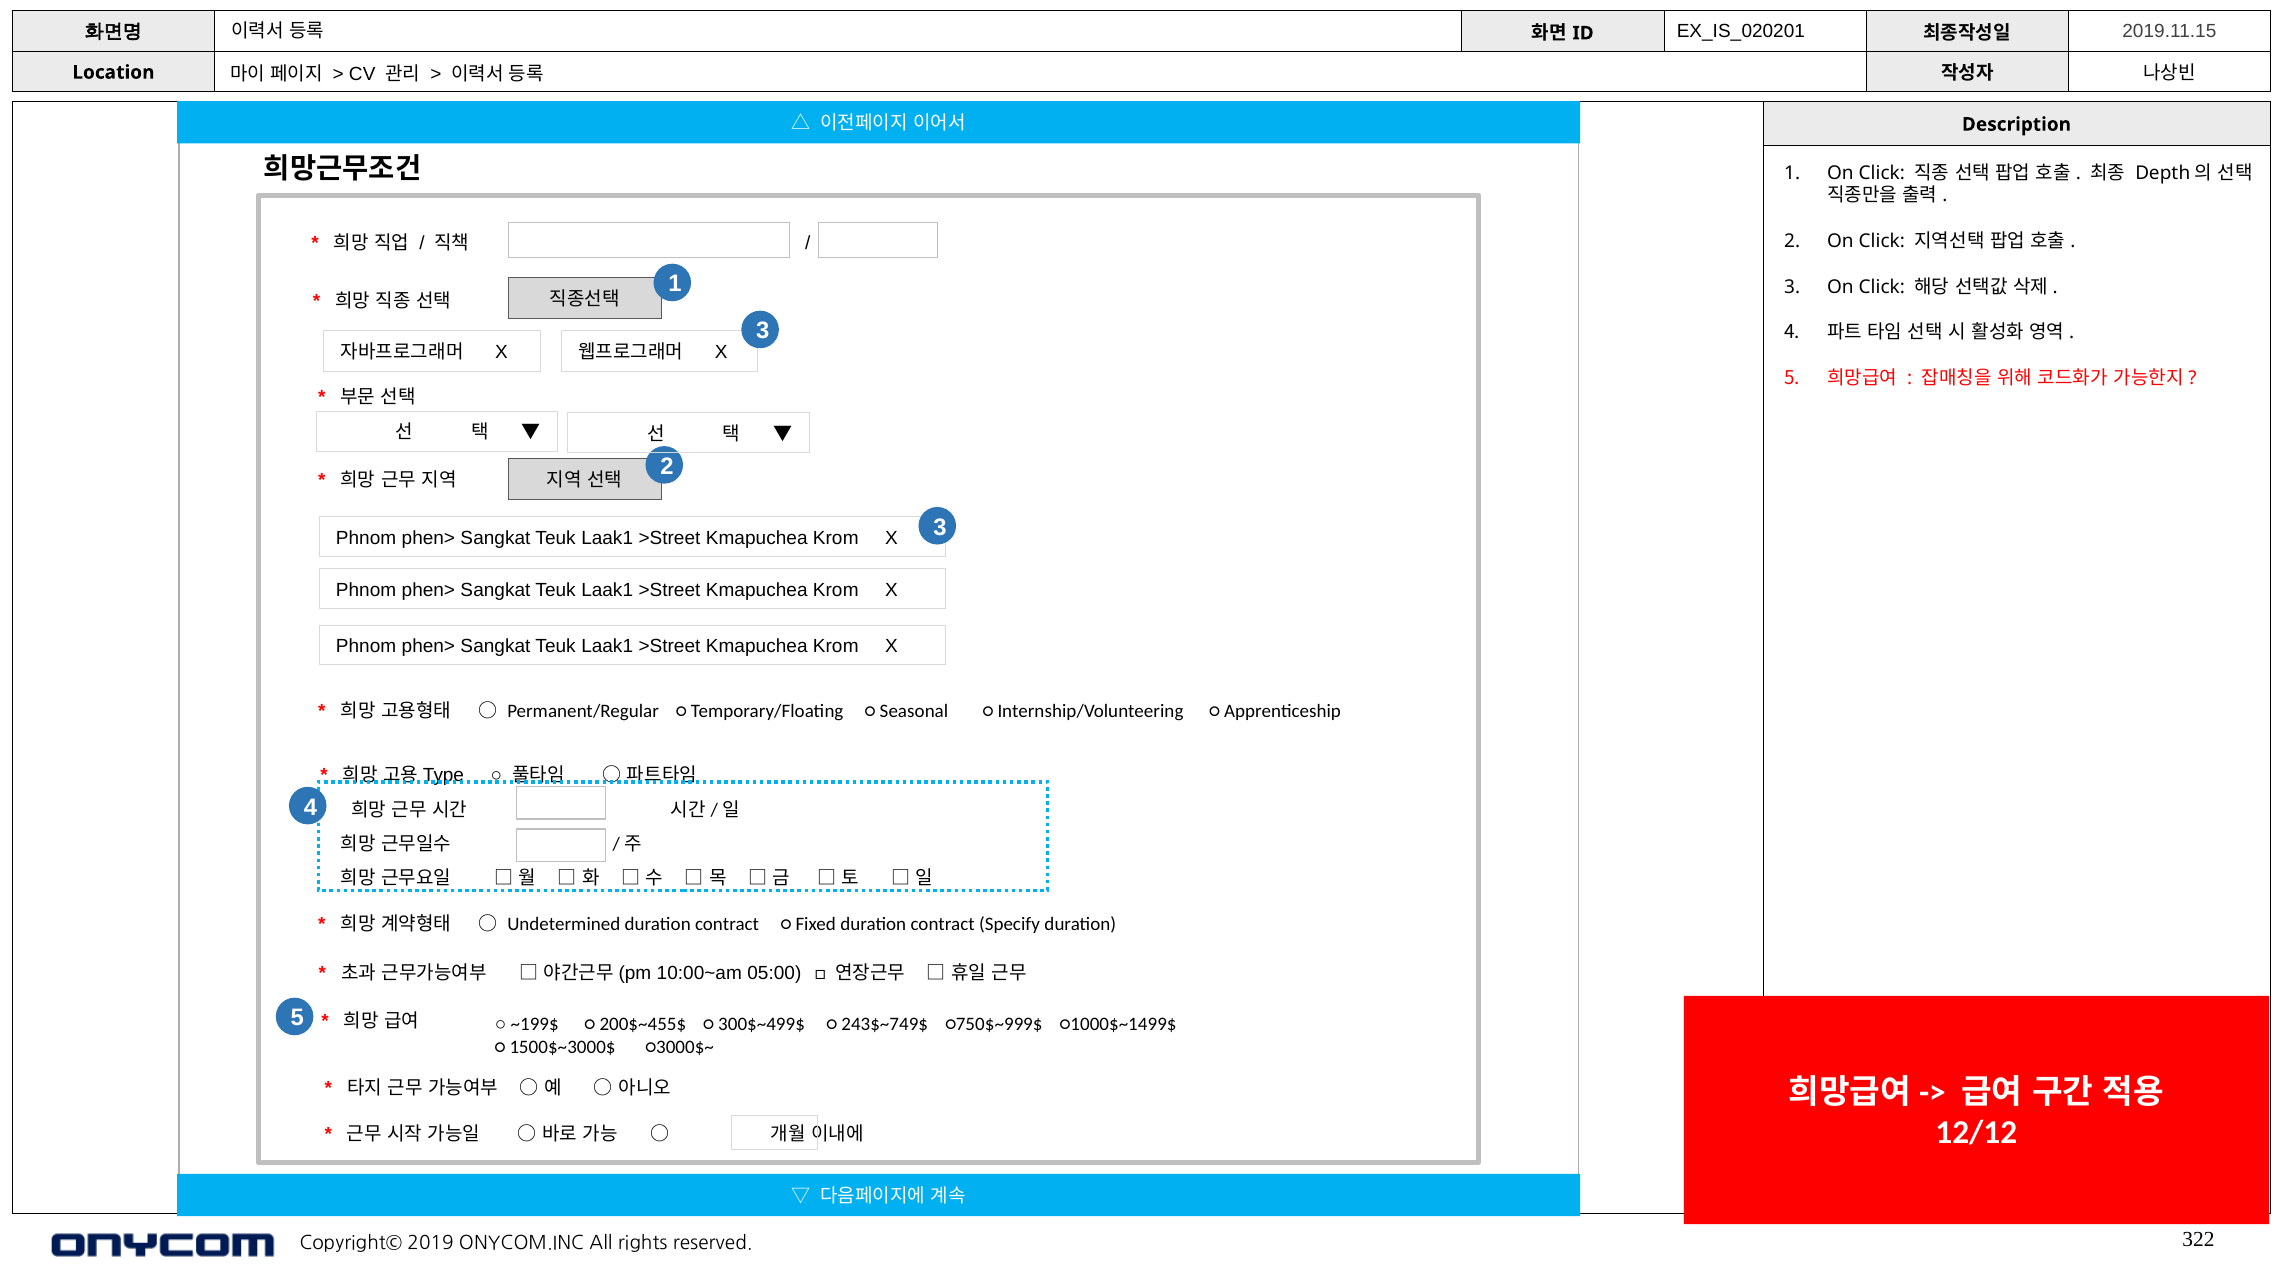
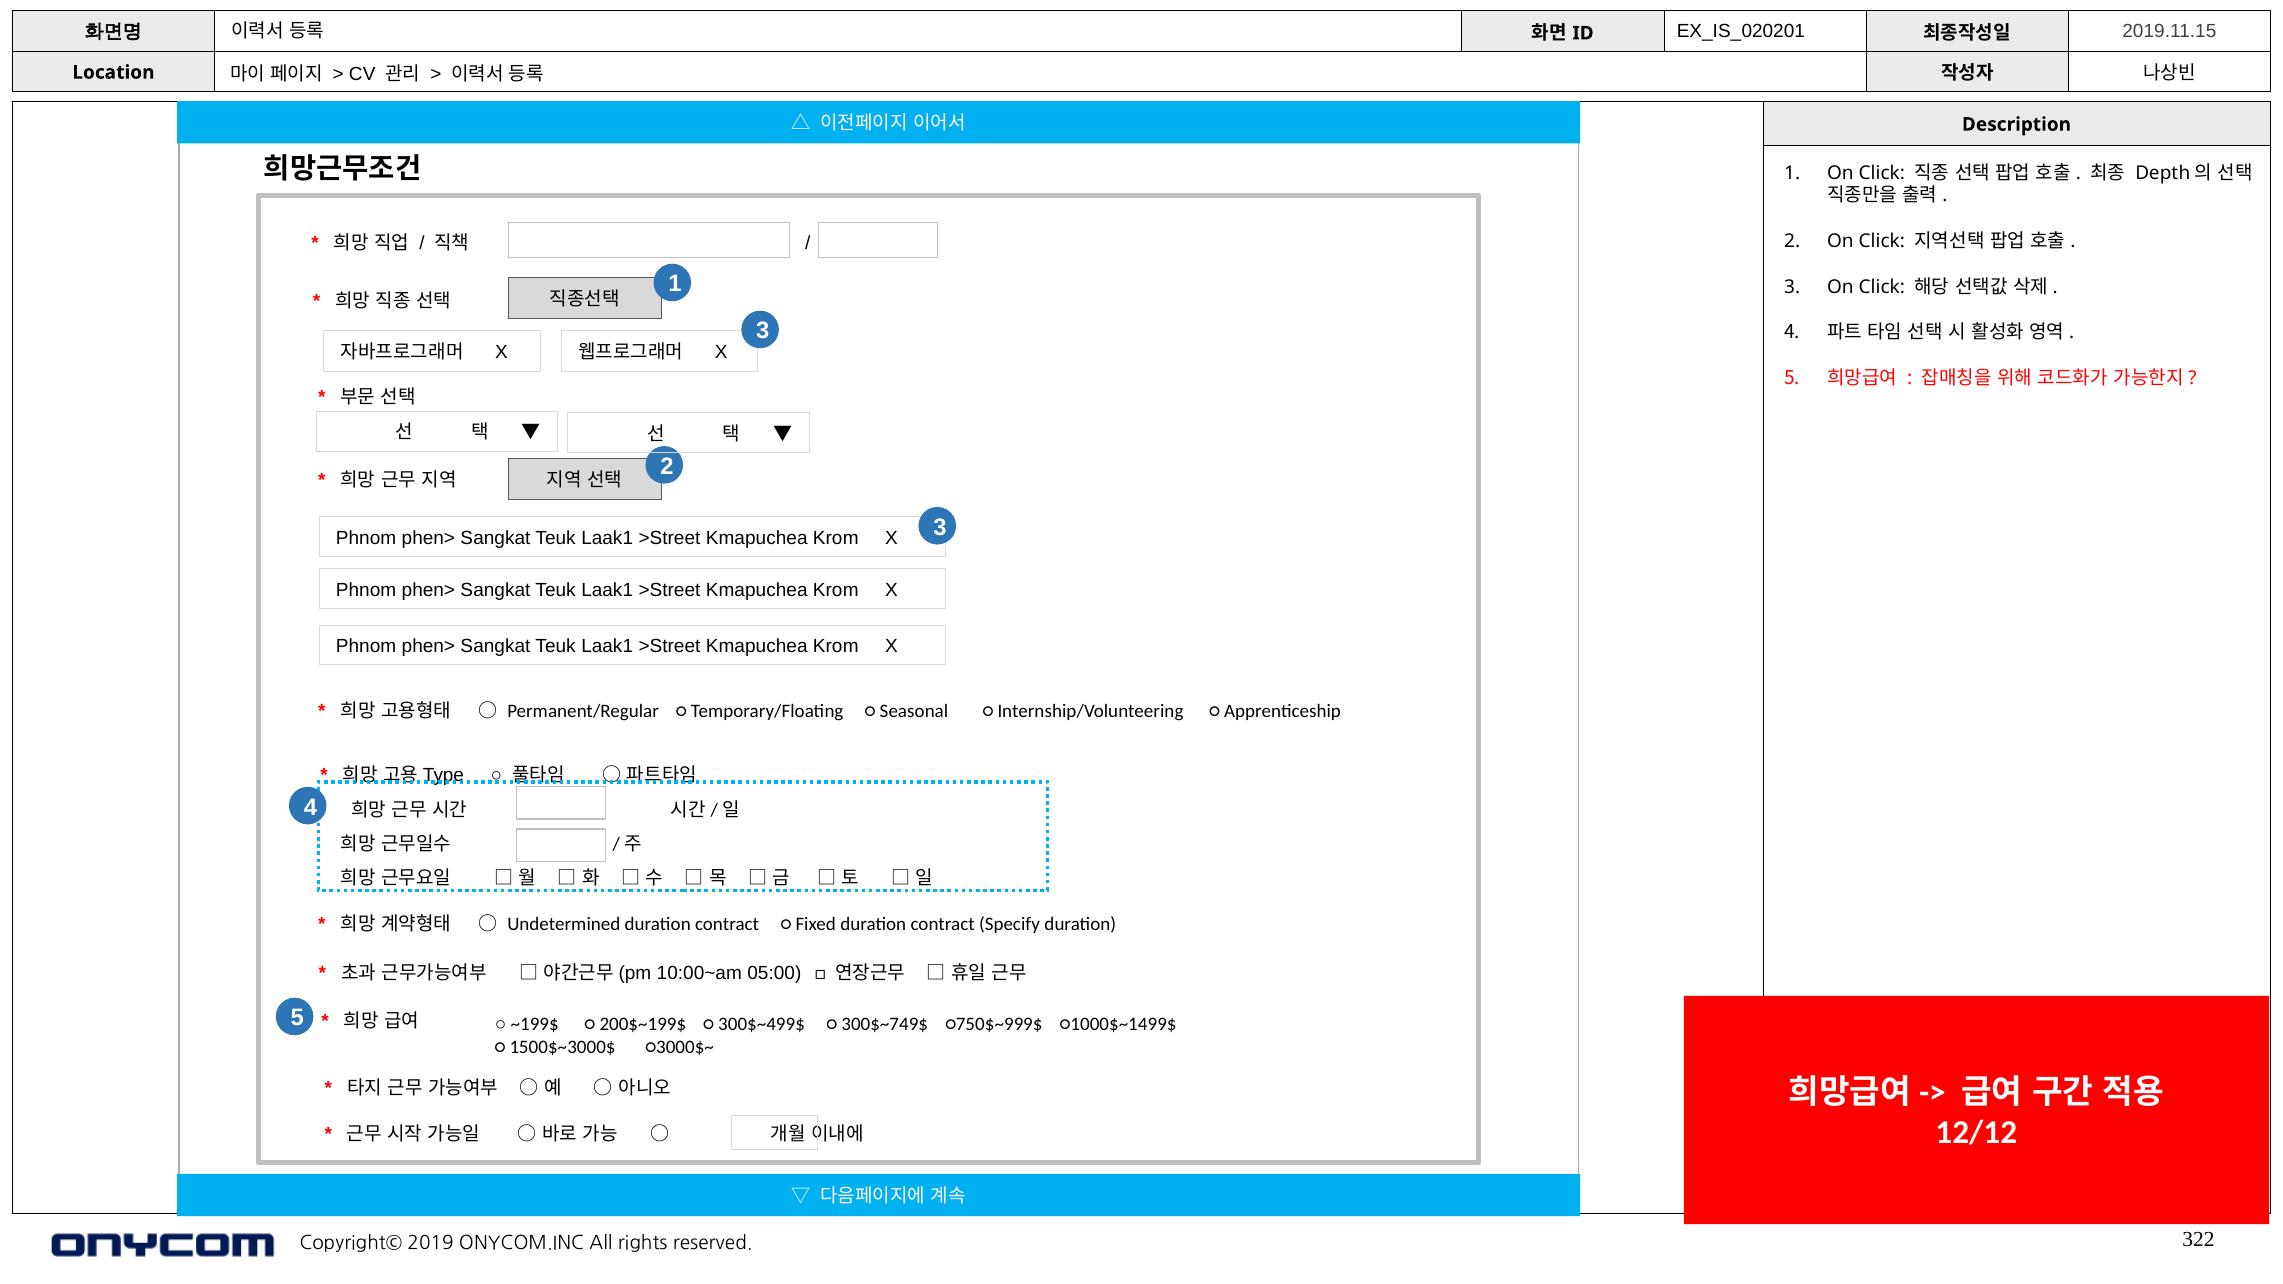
200$~455$: 200$~455$ -> 200$~199$ (643, 1024)
243$~749$: 243$~749$ -> 300$~749$ (885, 1024)
